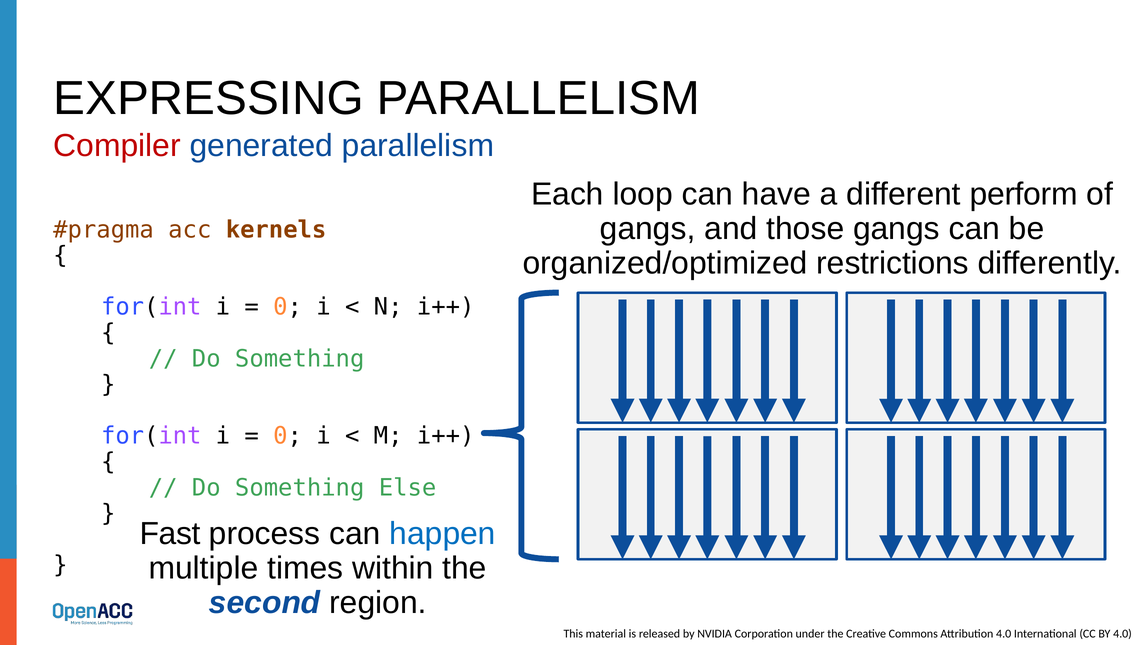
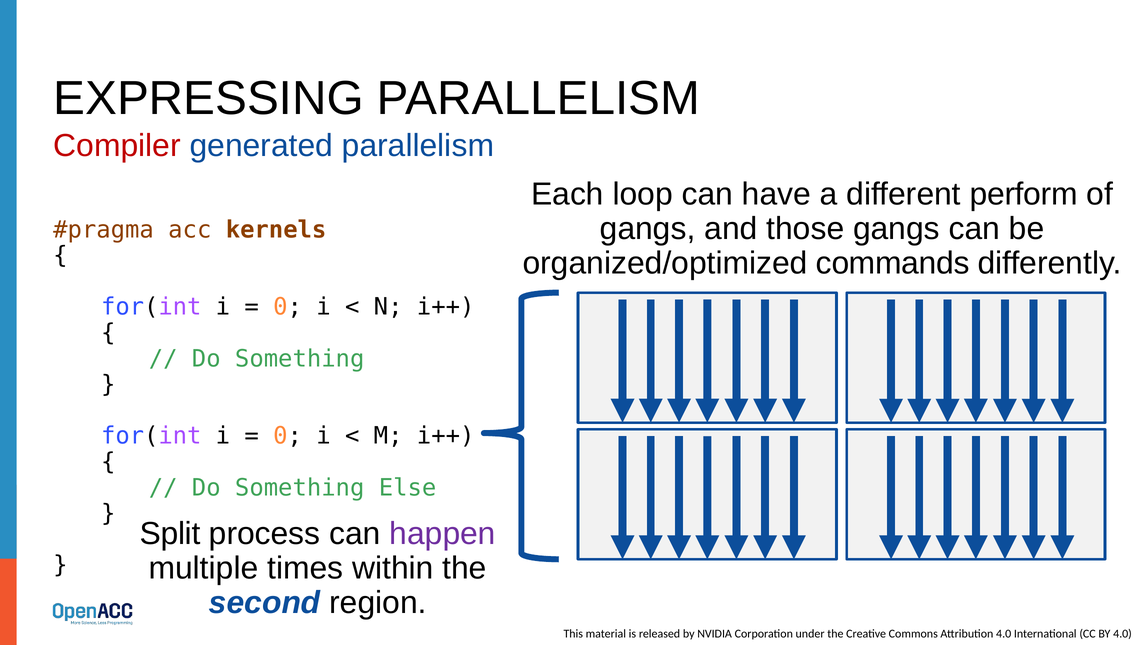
restrictions: restrictions -> commands (893, 263)
Fast: Fast -> Split (170, 534)
happen colour: blue -> purple (443, 534)
